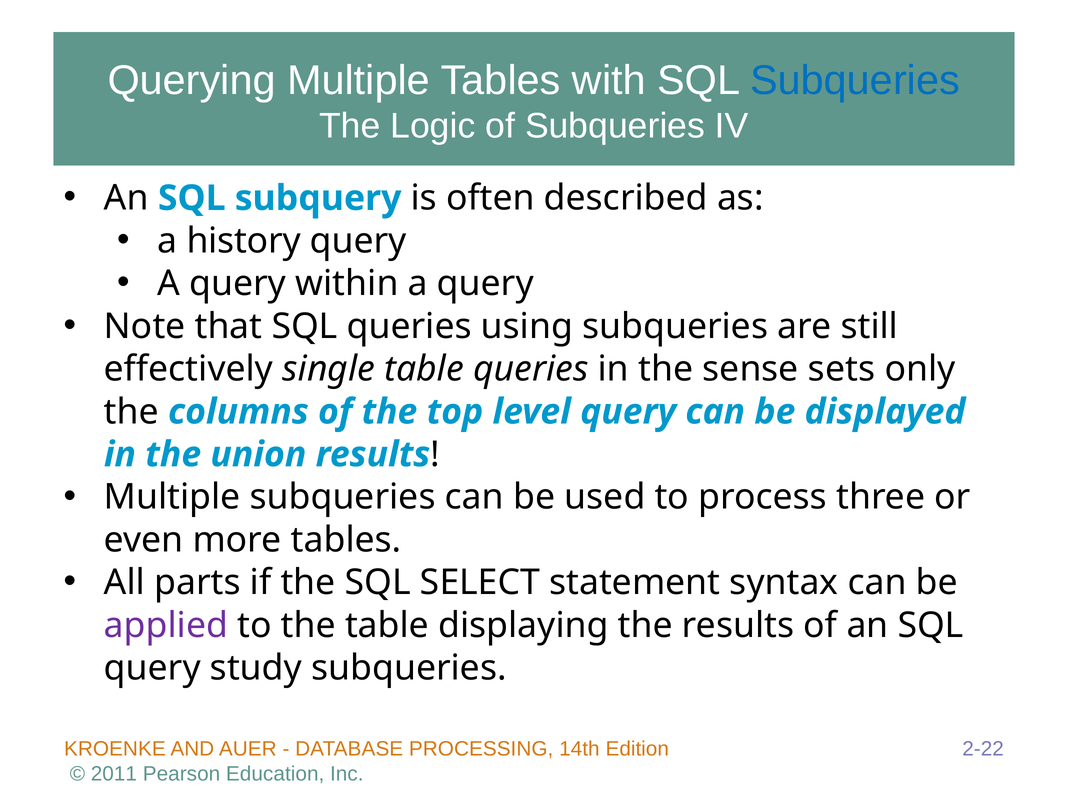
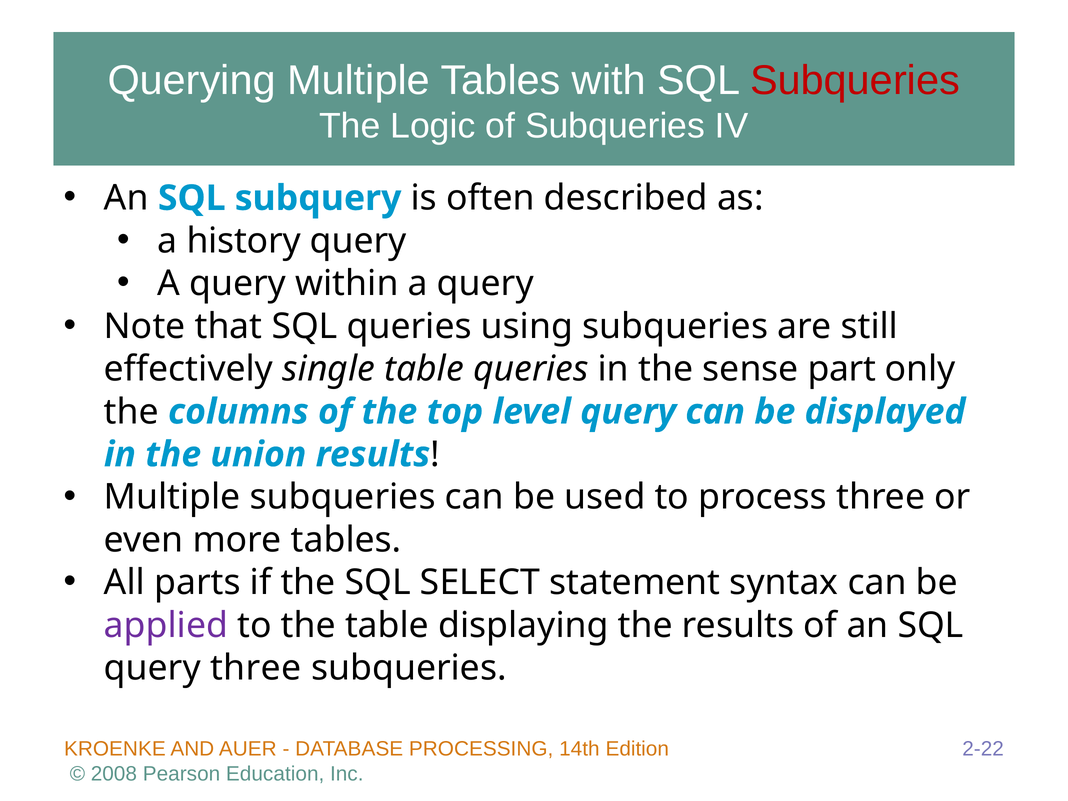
Subqueries colour: blue -> red (855, 80)
sets: sets -> part (842, 369)
query study: study -> three (256, 668)
2011: 2011 -> 2008 (114, 774)
